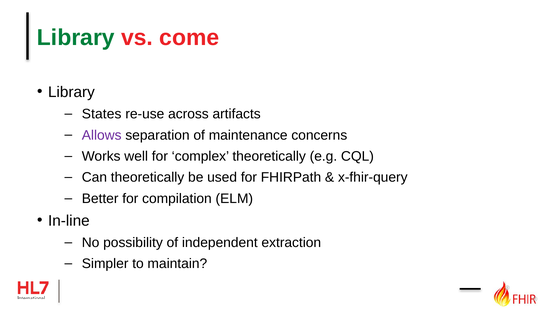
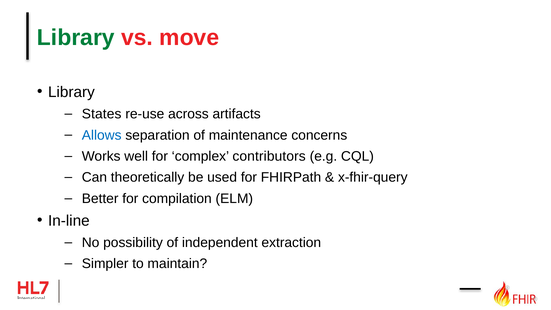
come: come -> move (189, 38)
Allows colour: purple -> blue (102, 135)
complex theoretically: theoretically -> contributors (269, 156)
